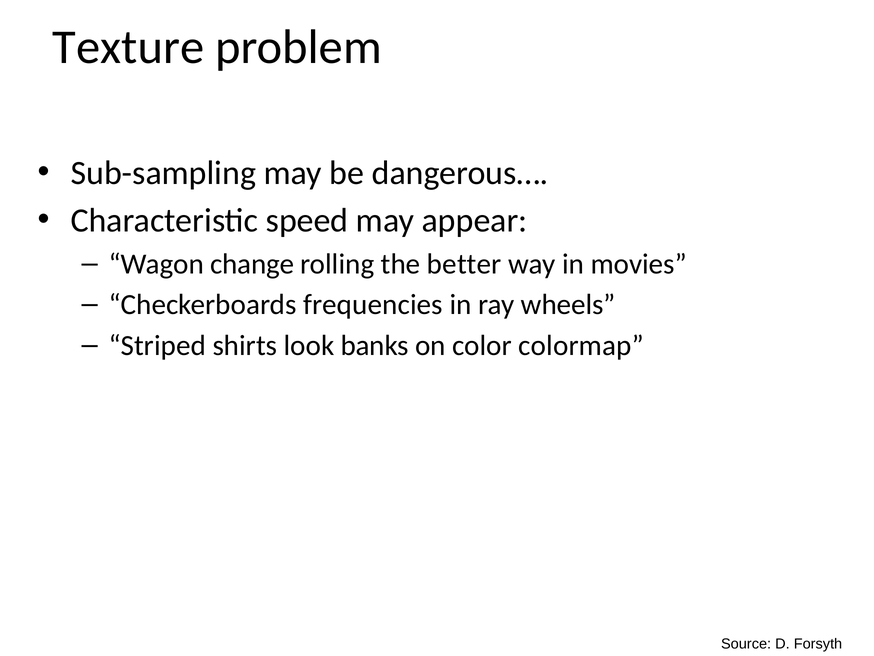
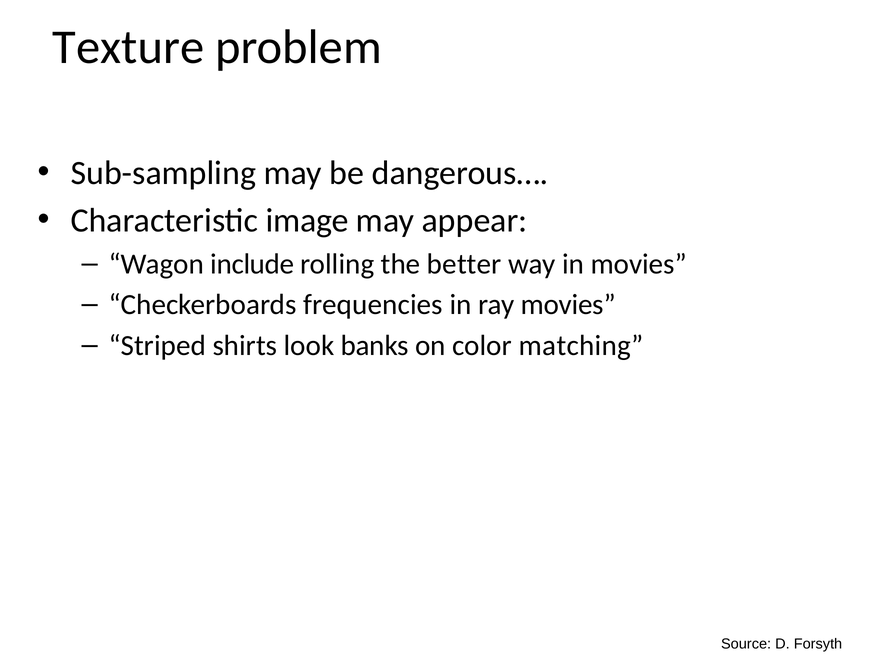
speed: speed -> image (307, 220)
change: change -> include (252, 264)
ray wheels: wheels -> movies (568, 305)
colormap: colormap -> matching (581, 345)
